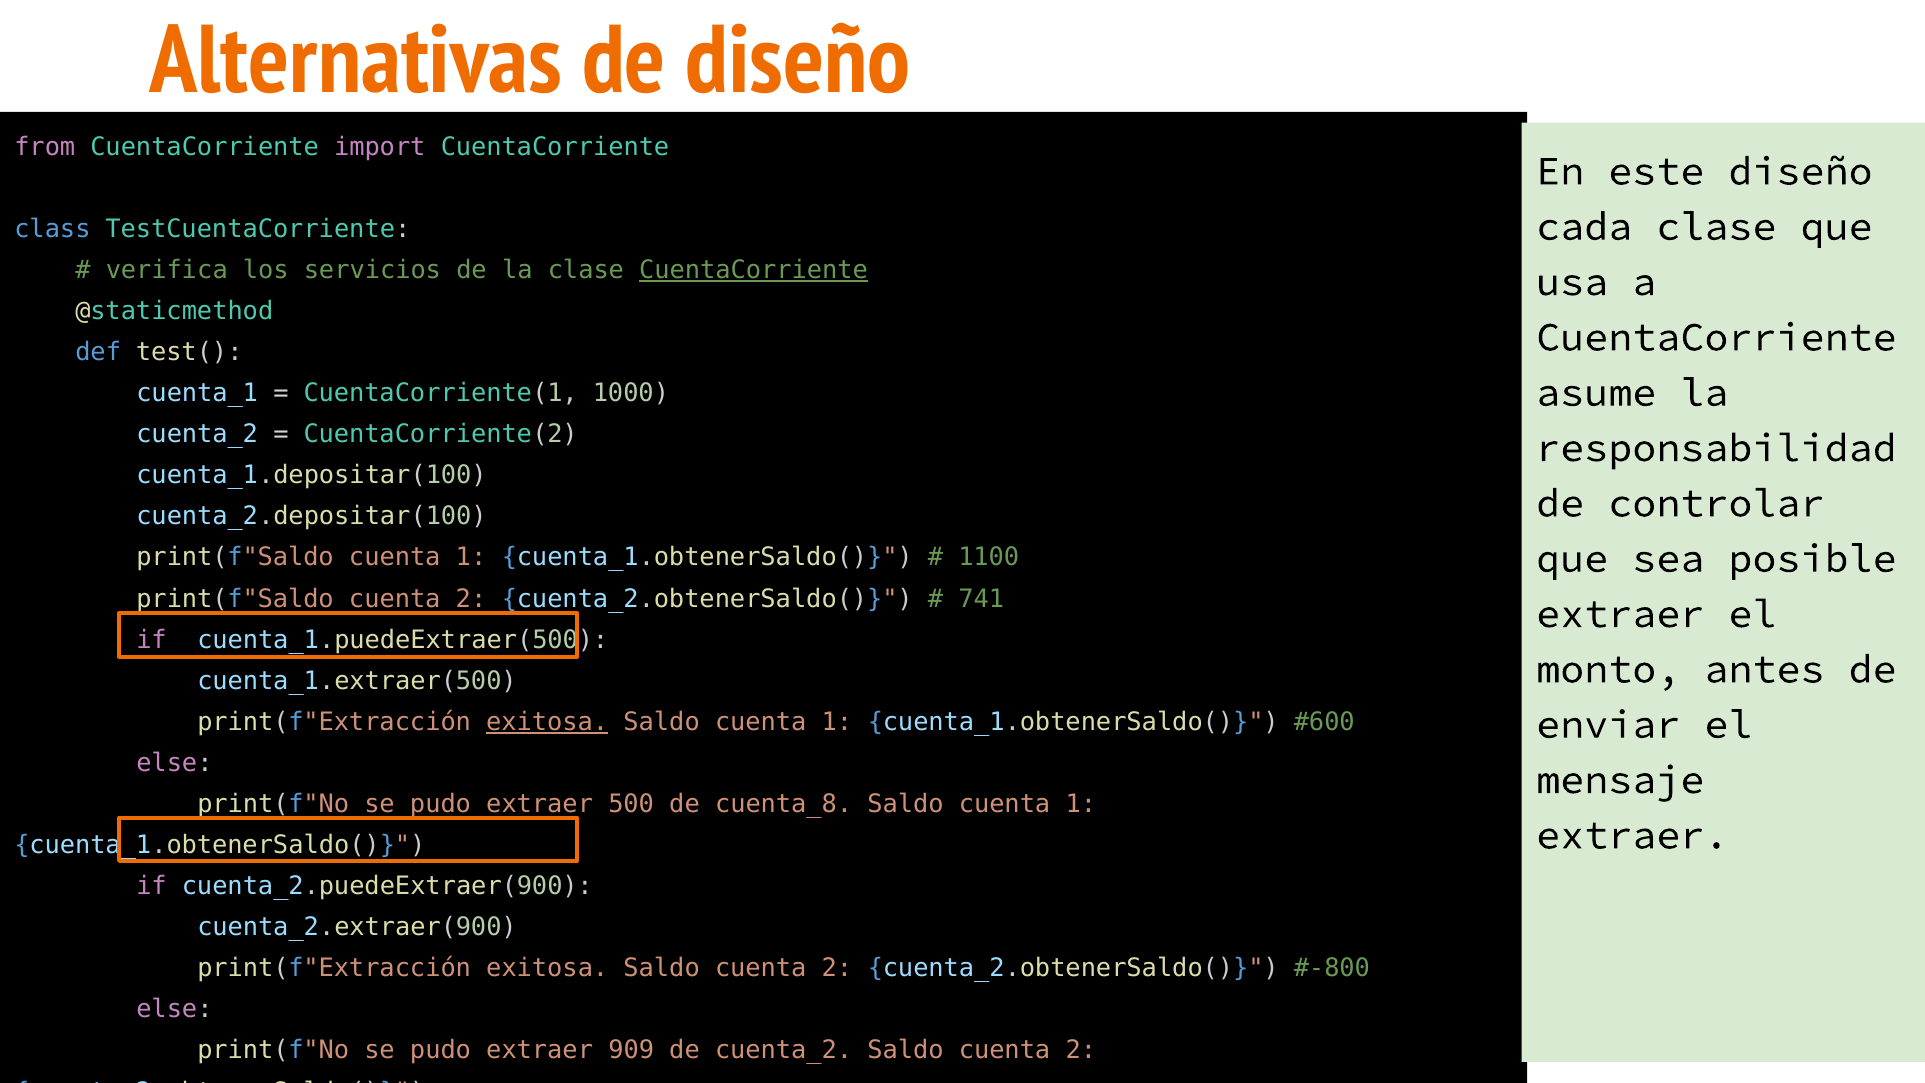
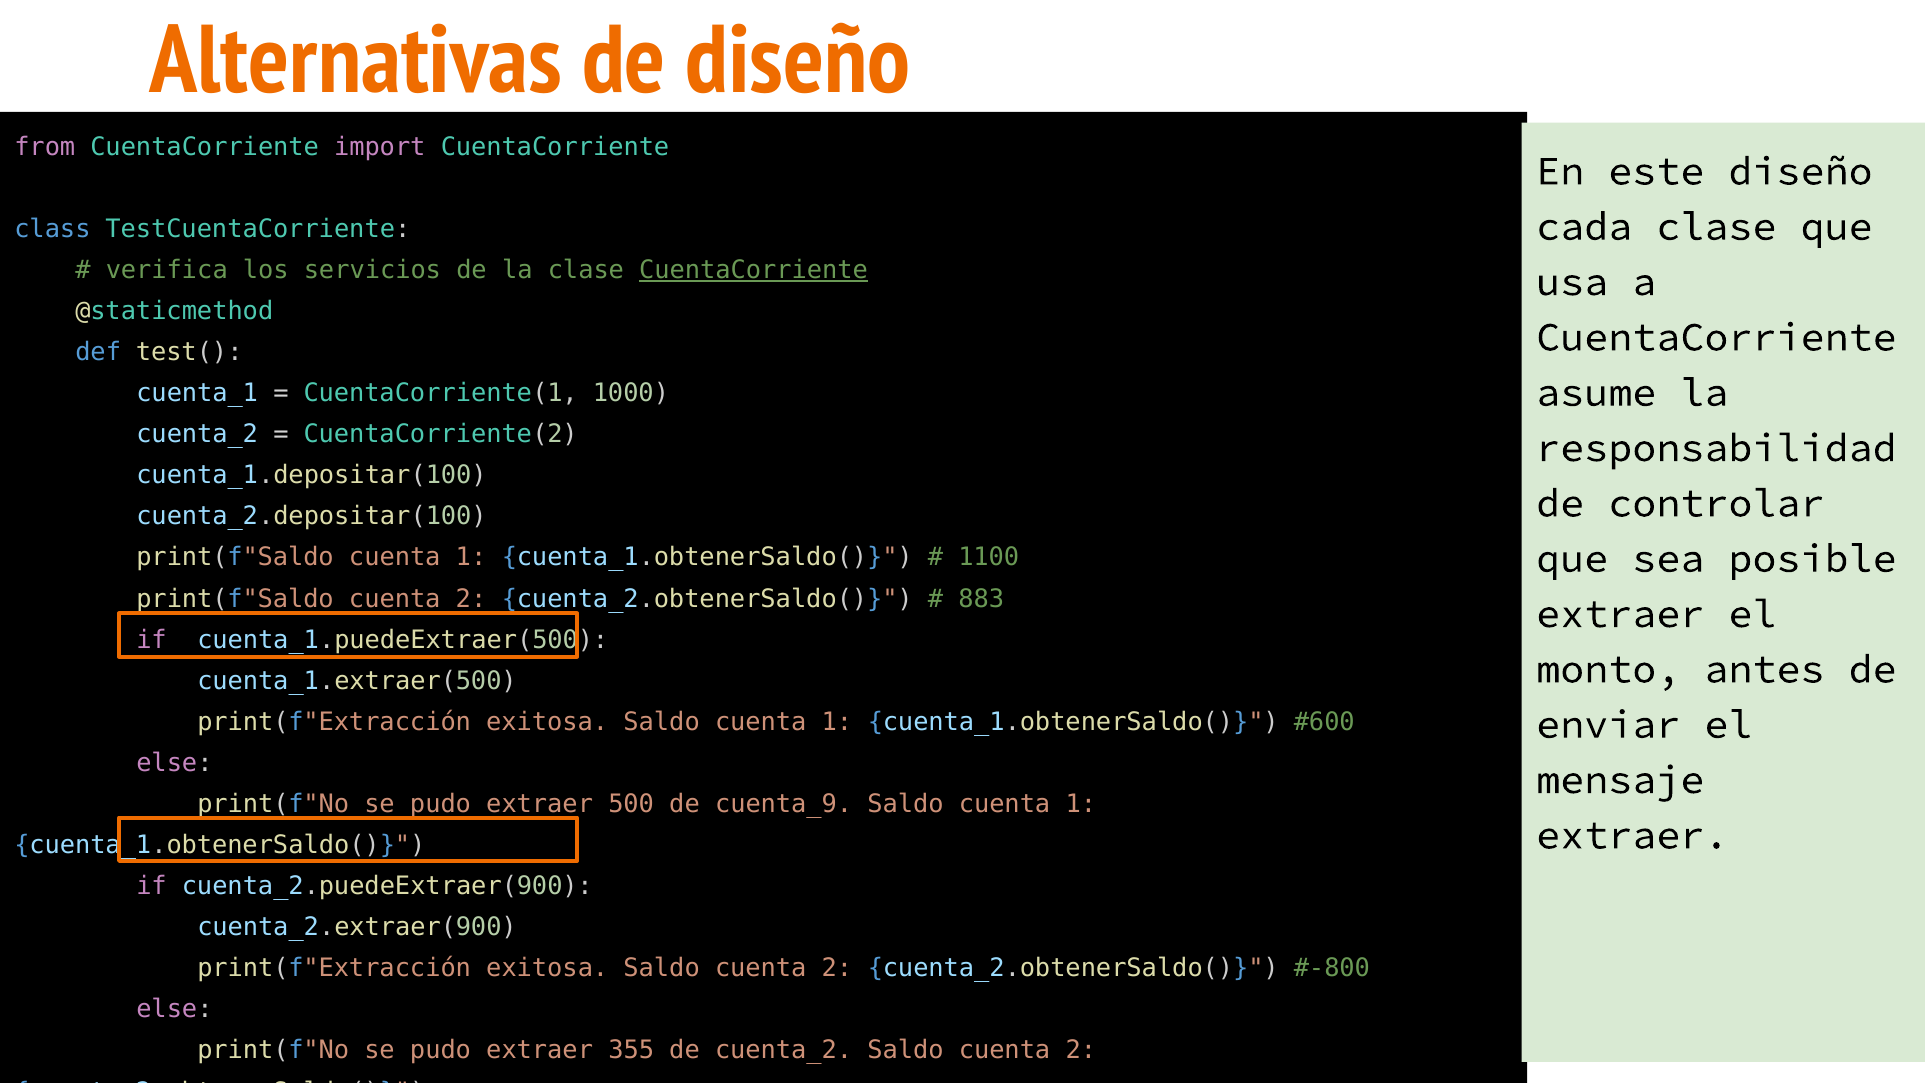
741: 741 -> 883 (981, 599)
exitosa underline: present -> none (547, 722)
cuenta_8: cuenta_8 -> cuenta_9 (784, 804)
909: 909 -> 355 (631, 1050)
